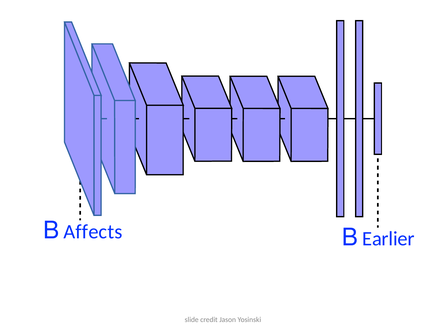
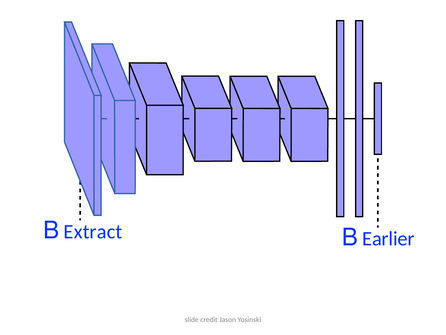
Affects: Affects -> Extract (93, 231)
